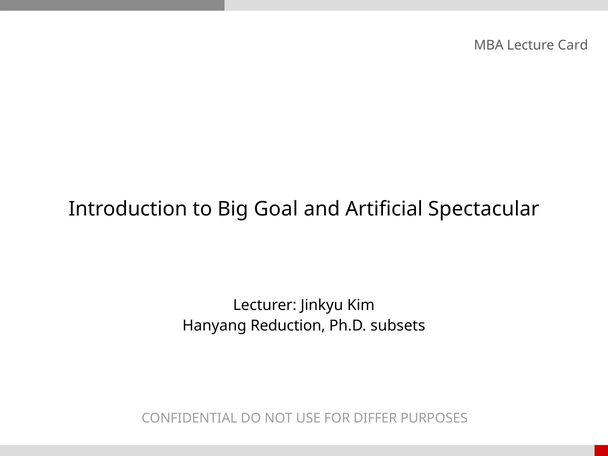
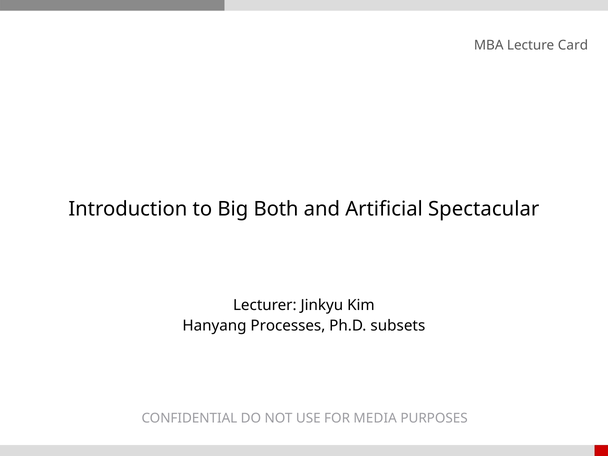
Goal: Goal -> Both (276, 209)
Reduction: Reduction -> Processes (288, 326)
DIFFER: DIFFER -> MEDIA (375, 419)
